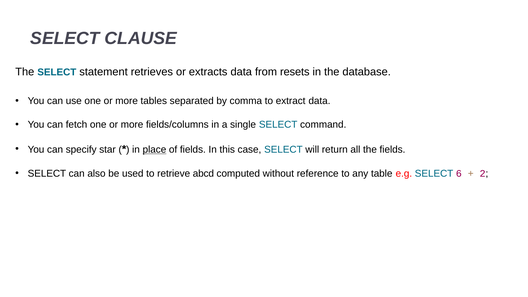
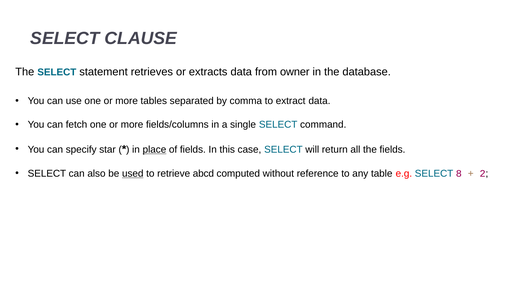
resets: resets -> owner (295, 72)
used underline: none -> present (133, 174)
6: 6 -> 8 (459, 174)
